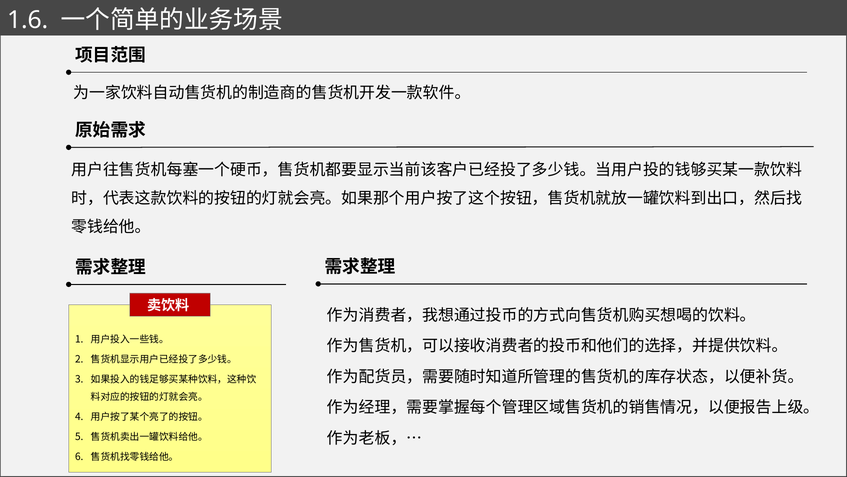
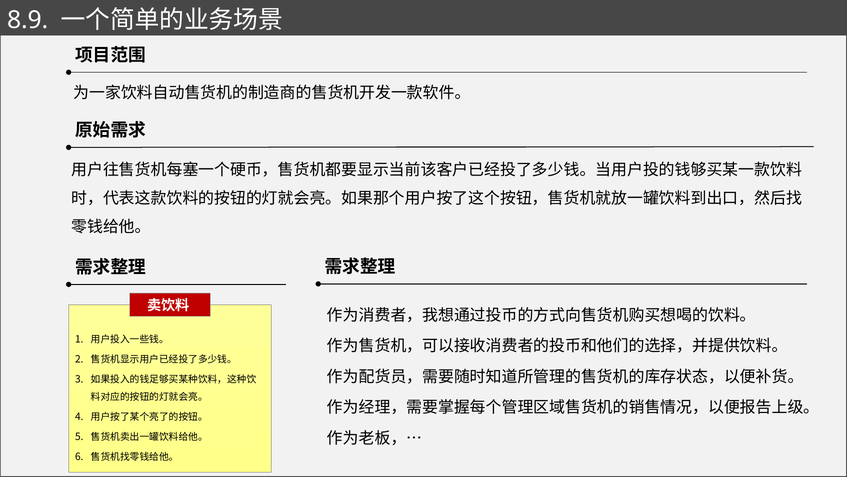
1.6: 1.6 -> 8.9 (28, 20)
